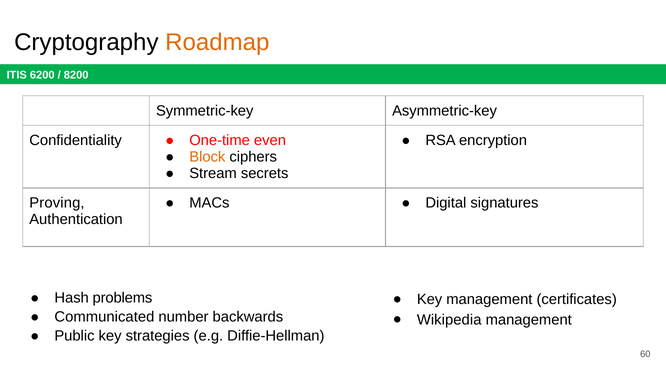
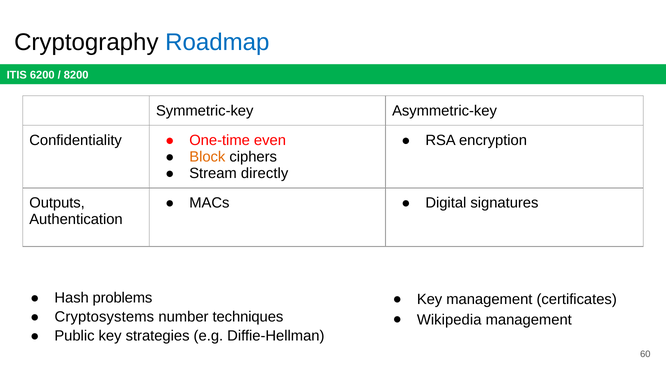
Roadmap colour: orange -> blue (217, 42)
secrets: secrets -> directly (265, 173)
Proving: Proving -> Outputs (57, 203)
Communicated: Communicated -> Cryptosystems (104, 317)
backwards: backwards -> techniques (248, 317)
